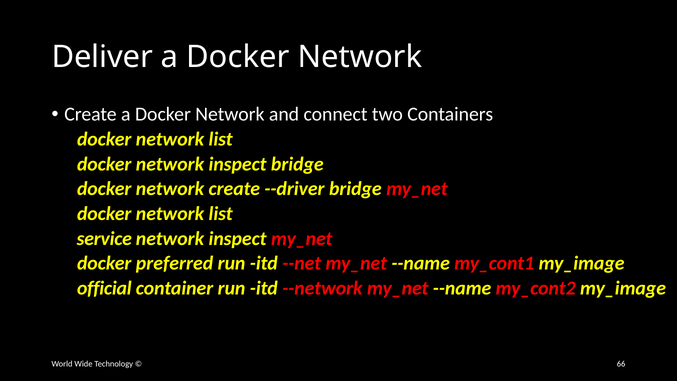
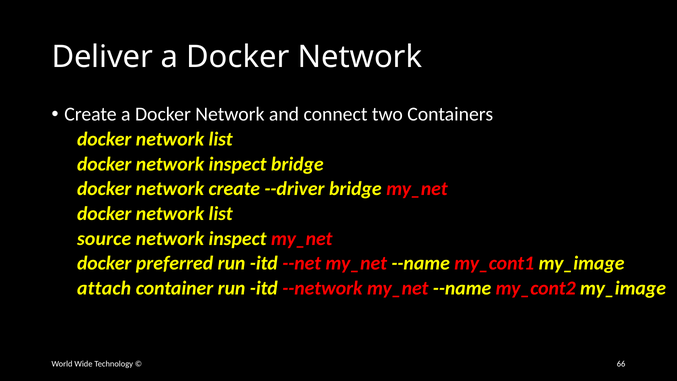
service: service -> source (104, 238)
official: official -> attach (104, 288)
